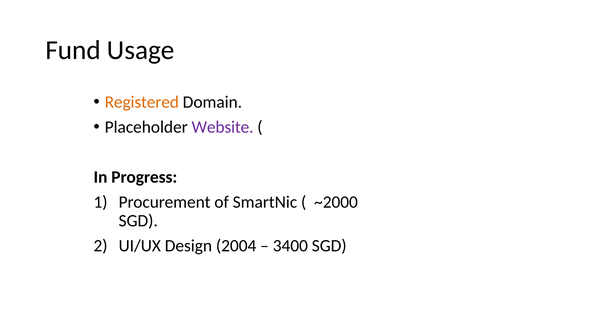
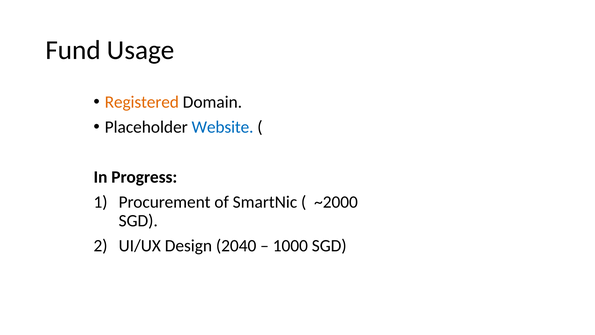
Website colour: purple -> blue (223, 127)
2004: 2004 -> 2040 (236, 245)
3400: 3400 -> 1000 (290, 245)
